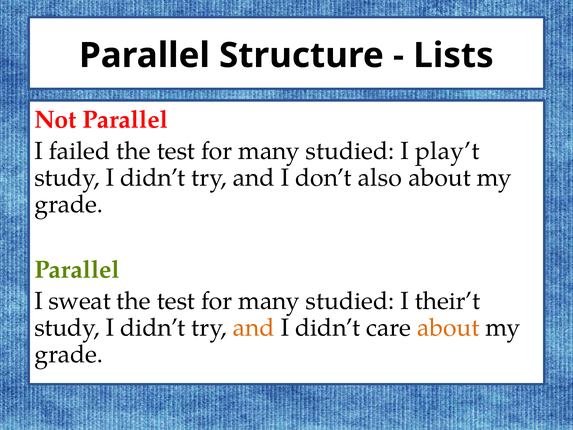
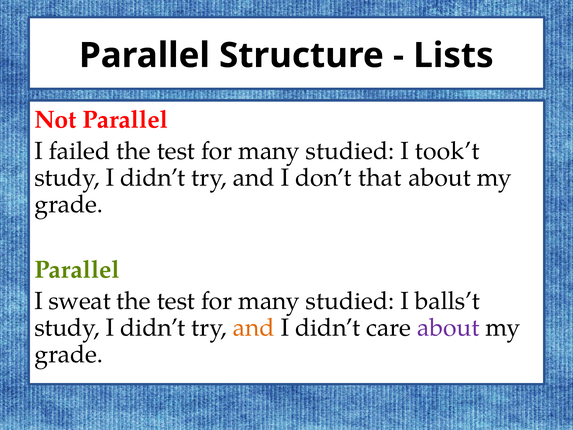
play’t: play’t -> took’t (447, 151)
also: also -> that (380, 178)
their’t: their’t -> balls’t (447, 301)
about colour: orange -> purple (448, 328)
